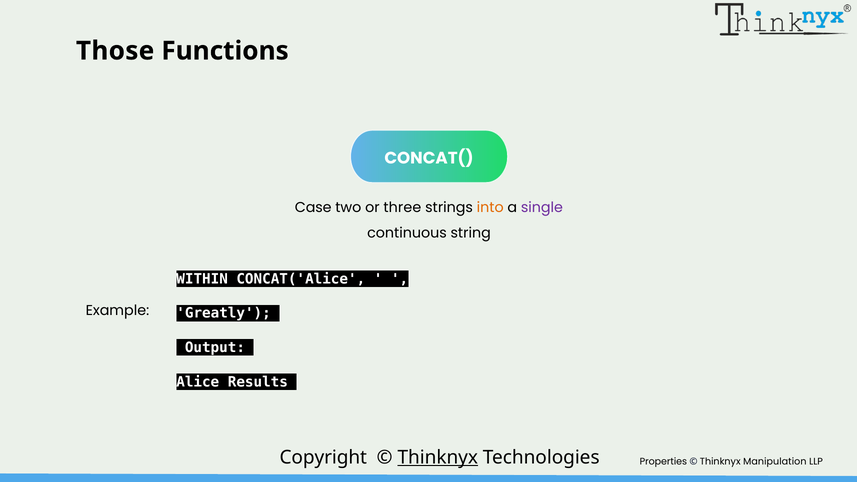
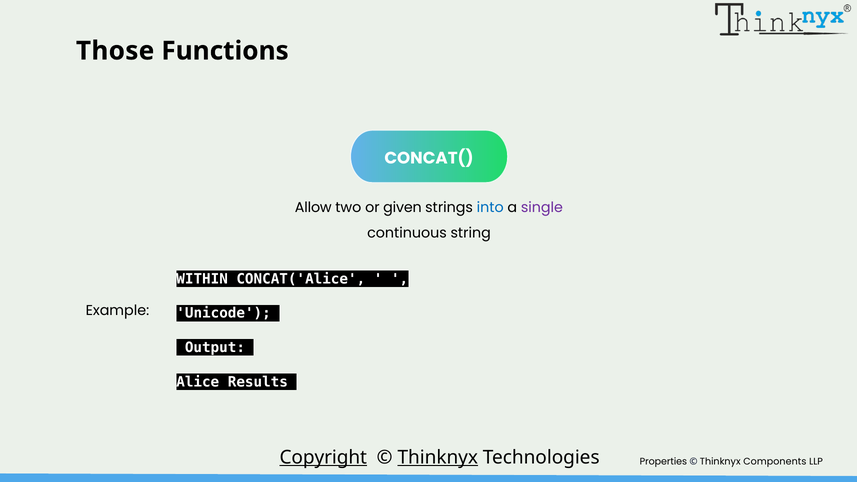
Case: Case -> Allow (313, 207)
three: three -> given (402, 207)
into colour: orange -> blue (490, 207)
Greatly: Greatly -> Unicode (224, 313)
Copyright underline: none -> present (323, 457)
Manipulation: Manipulation -> Components (775, 462)
